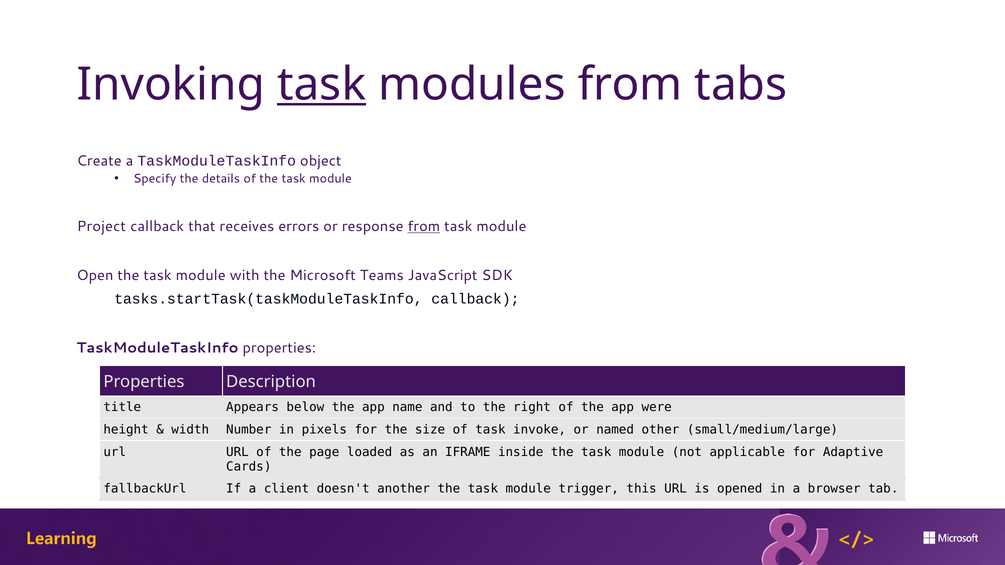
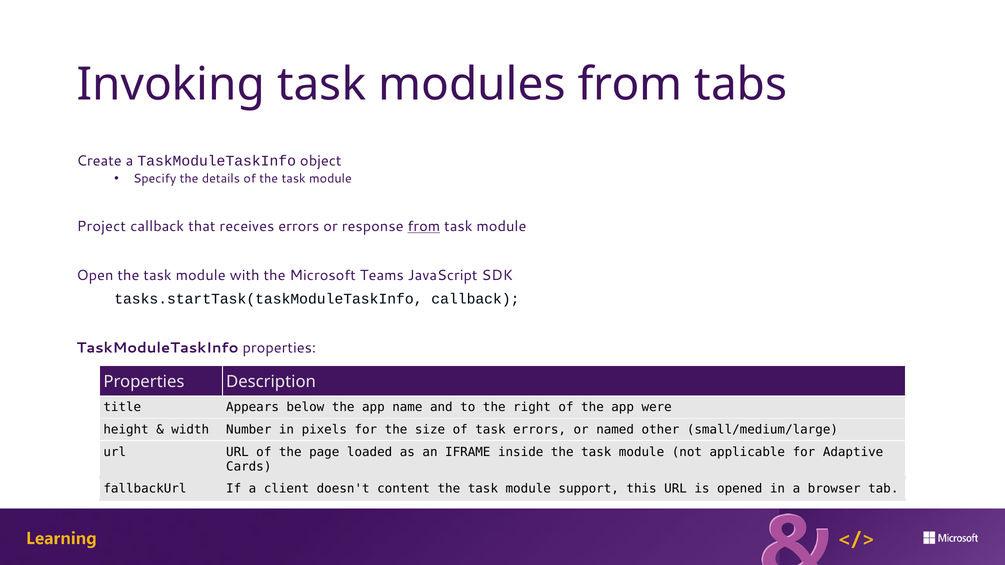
task underline: present -> none (322, 84)
task invoke: invoke -> errors (540, 430)
another: another -> content (404, 489)
trigger: trigger -> support (589, 489)
